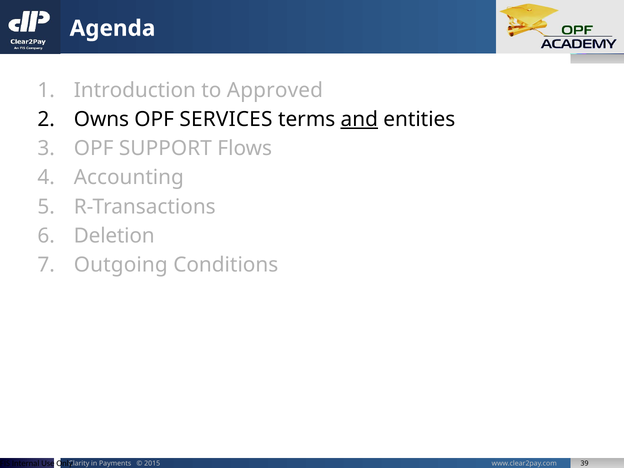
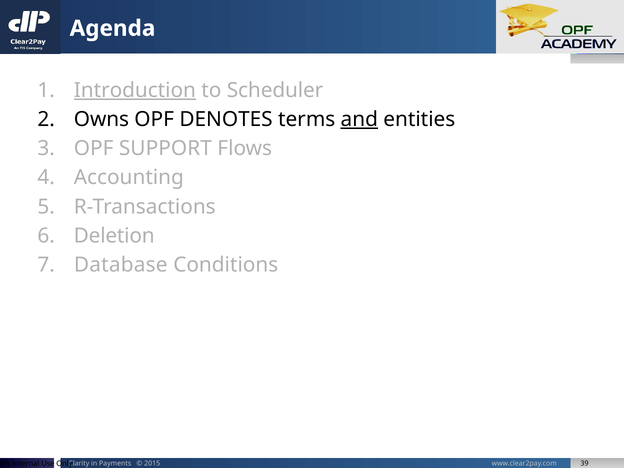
Introduction underline: none -> present (135, 90)
Approved: Approved -> Scheduler (275, 90)
SERVICES: SERVICES -> DENOTES (226, 119)
Outgoing: Outgoing -> Database (121, 265)
